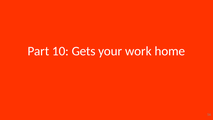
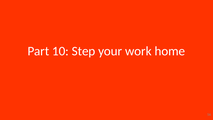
Gets: Gets -> Step (84, 51)
